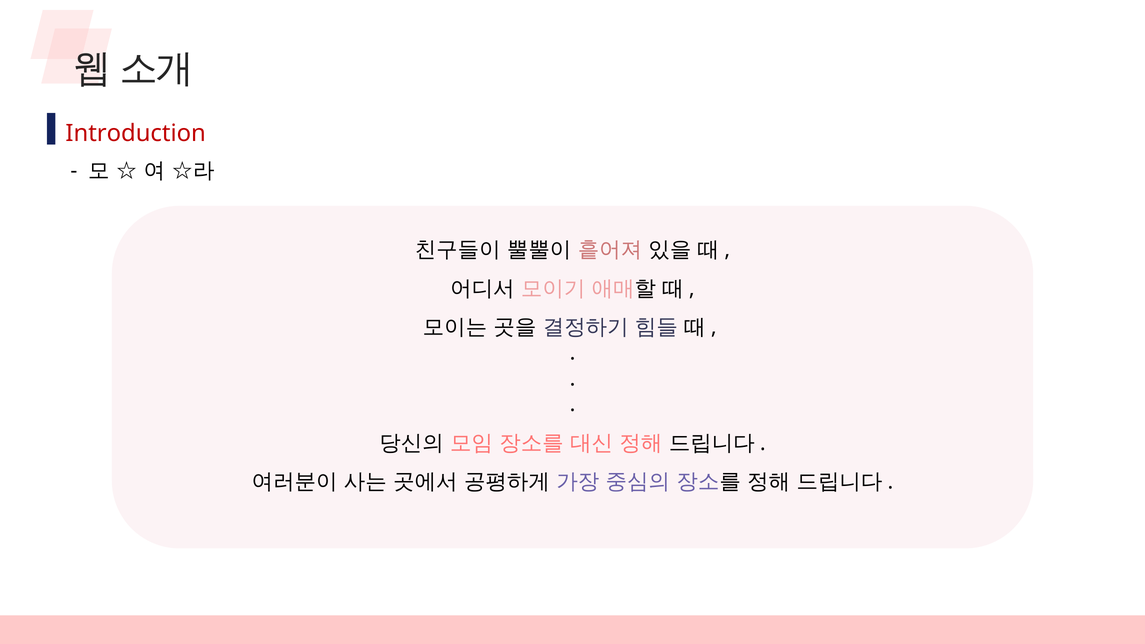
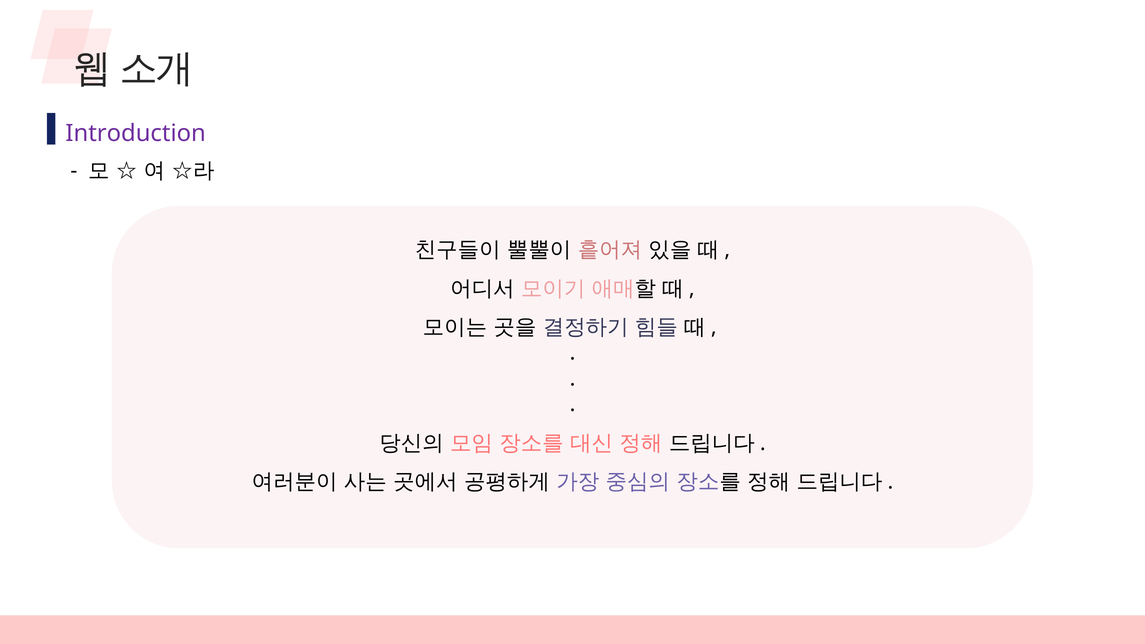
Introduction colour: red -> purple (136, 133)
